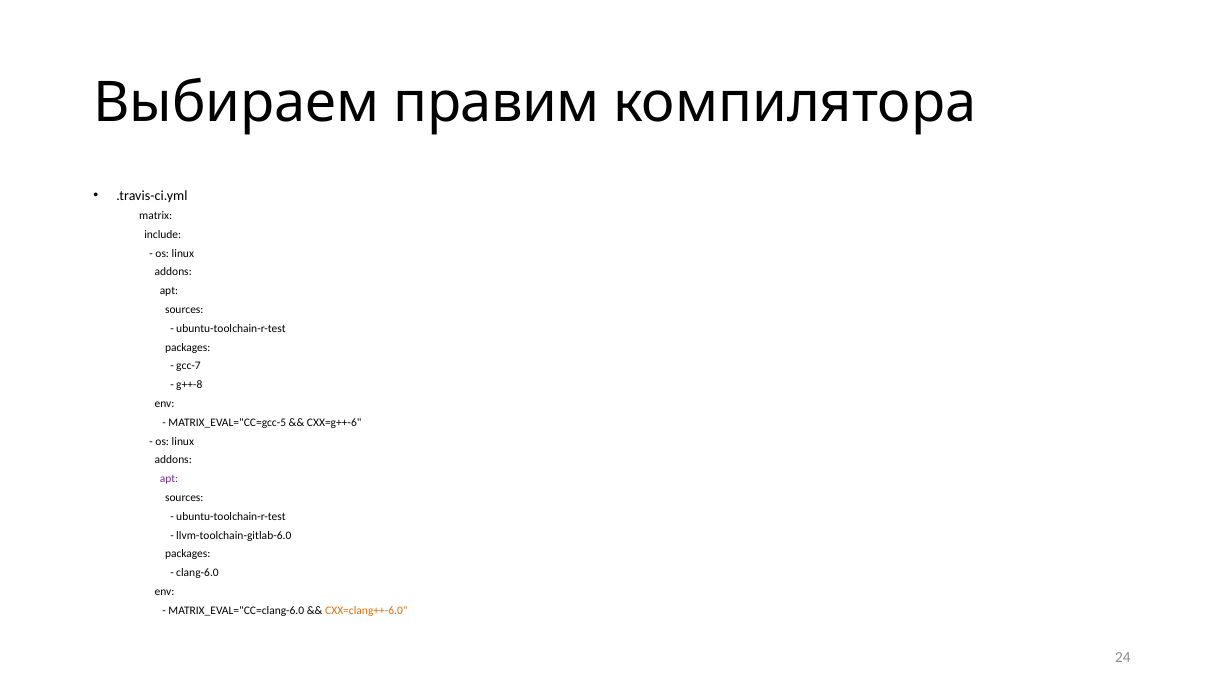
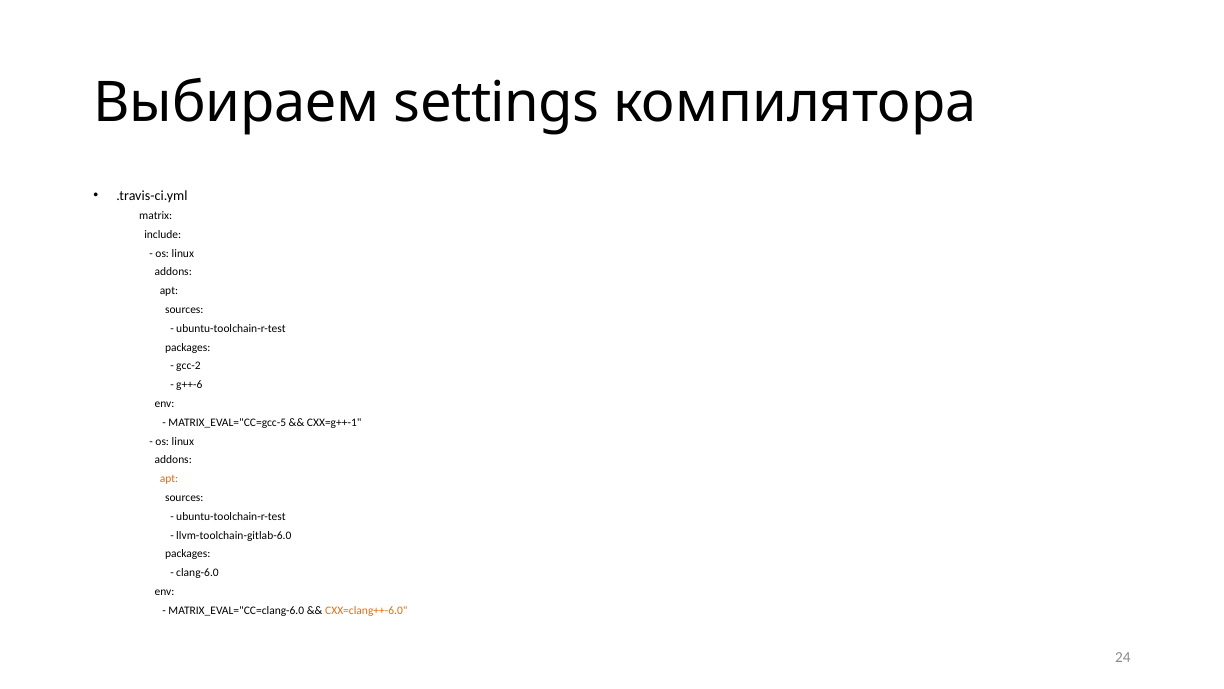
правим: правим -> settings (497, 103)
gcc-7: gcc-7 -> gcc-2 (188, 366)
g++-8: g++-8 -> g++-6 (189, 385)
CXX=g++-6: CXX=g++-6 -> CXX=g++-1 (334, 422)
apt colour: purple -> orange (169, 479)
